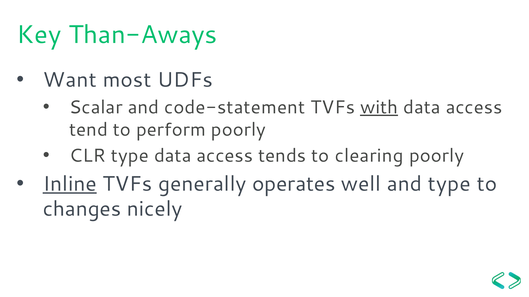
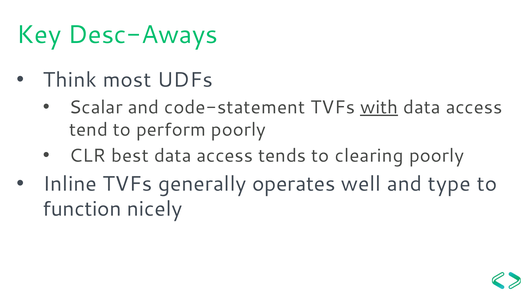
Than-Aways: Than-Aways -> Desc-Aways (143, 35)
Want: Want -> Think (70, 80)
CLR type: type -> best (130, 156)
Inline underline: present -> none (70, 184)
changes: changes -> function (82, 209)
